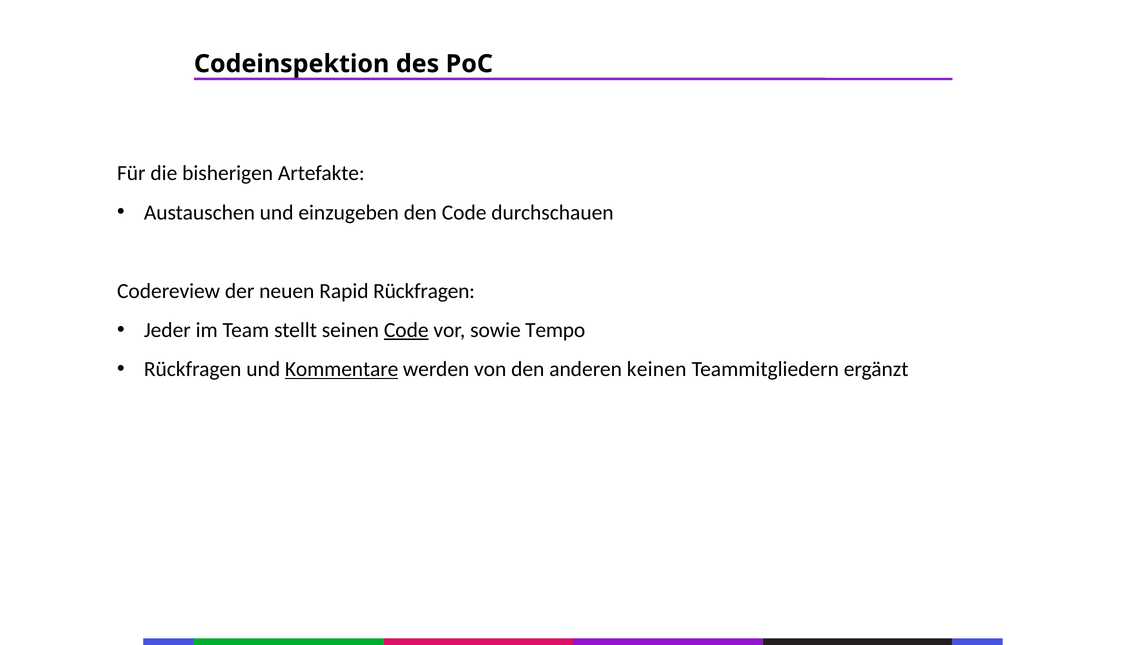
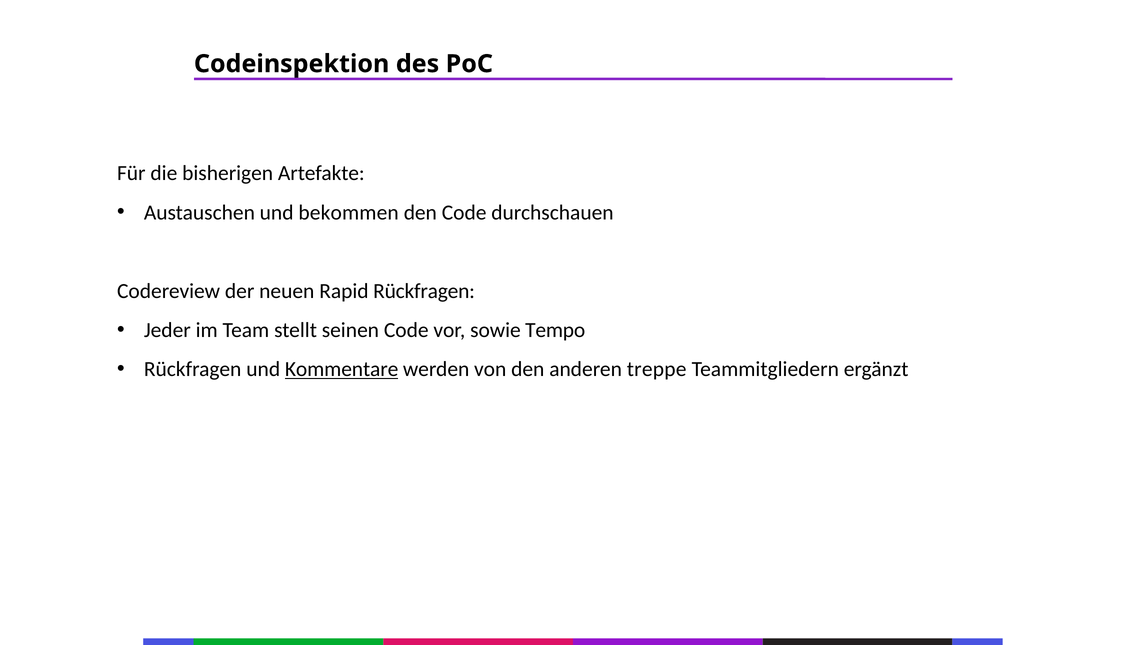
einzugeben: einzugeben -> bekommen (349, 212)
Code underline: present -> none (406, 330)
keinen: keinen -> treppe (657, 369)
